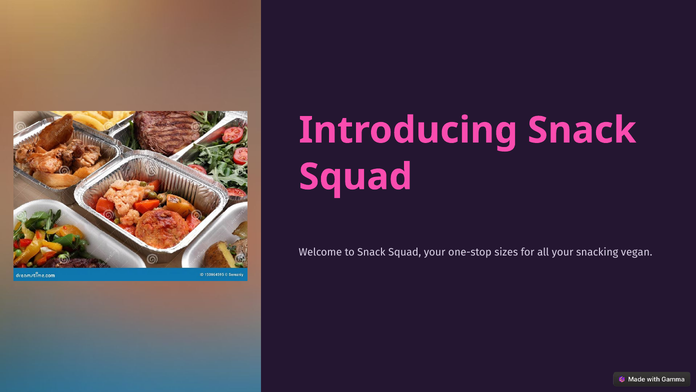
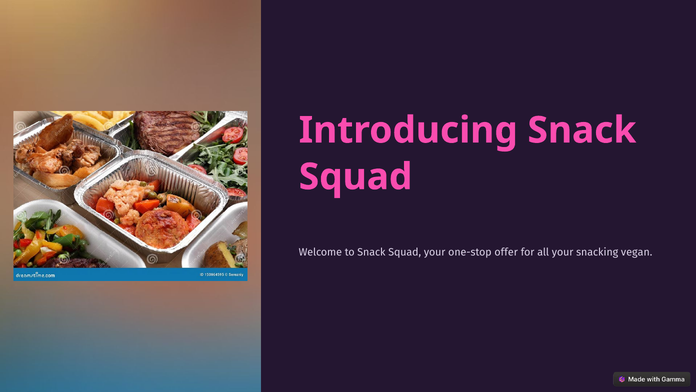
sizes: sizes -> offer (506, 252)
